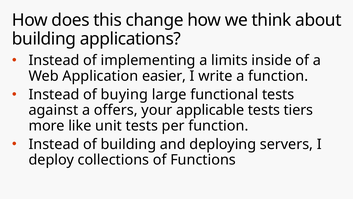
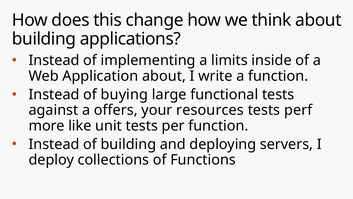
Application easier: easier -> about (164, 76)
applicable: applicable -> resources (210, 110)
tiers: tiers -> perf (298, 110)
